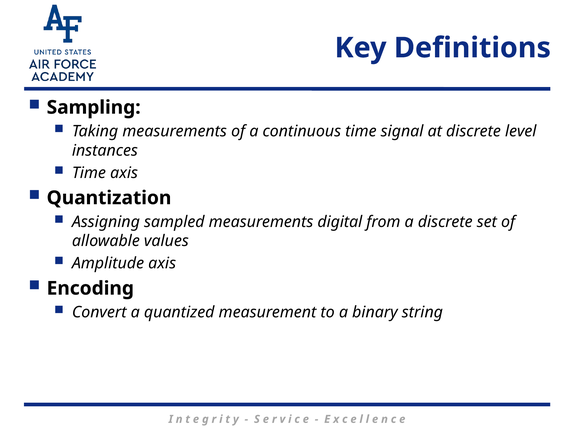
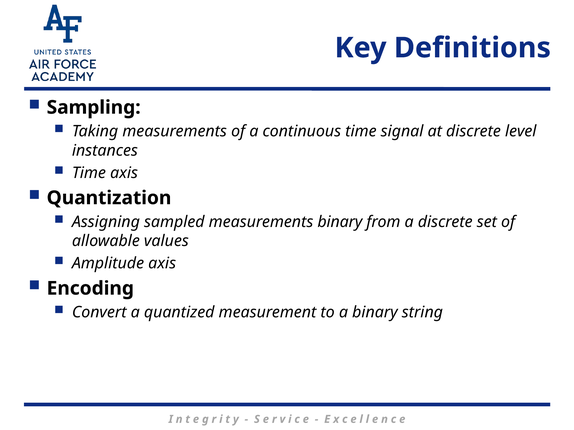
measurements digital: digital -> binary (340, 222)
